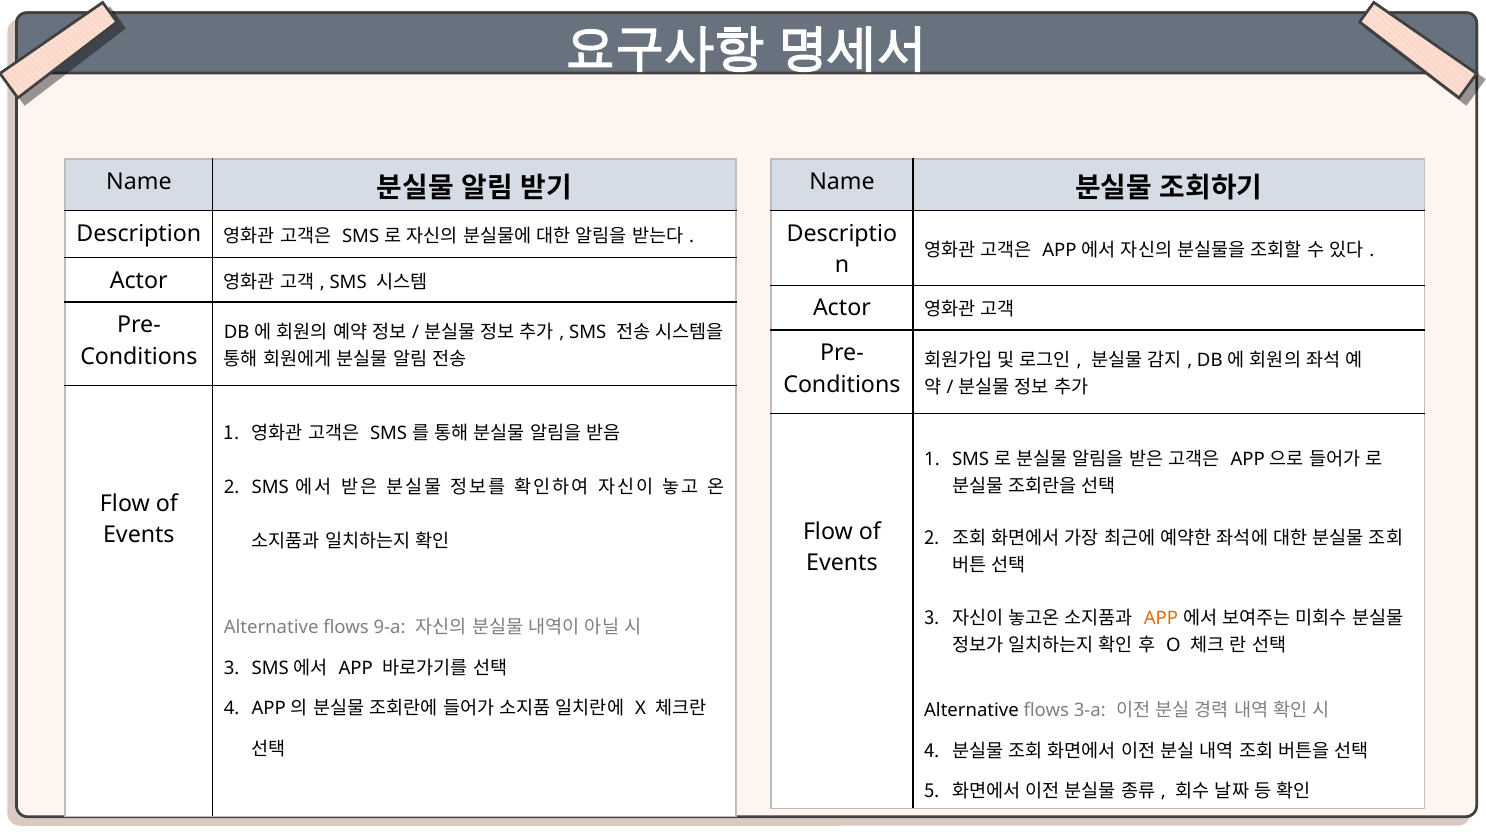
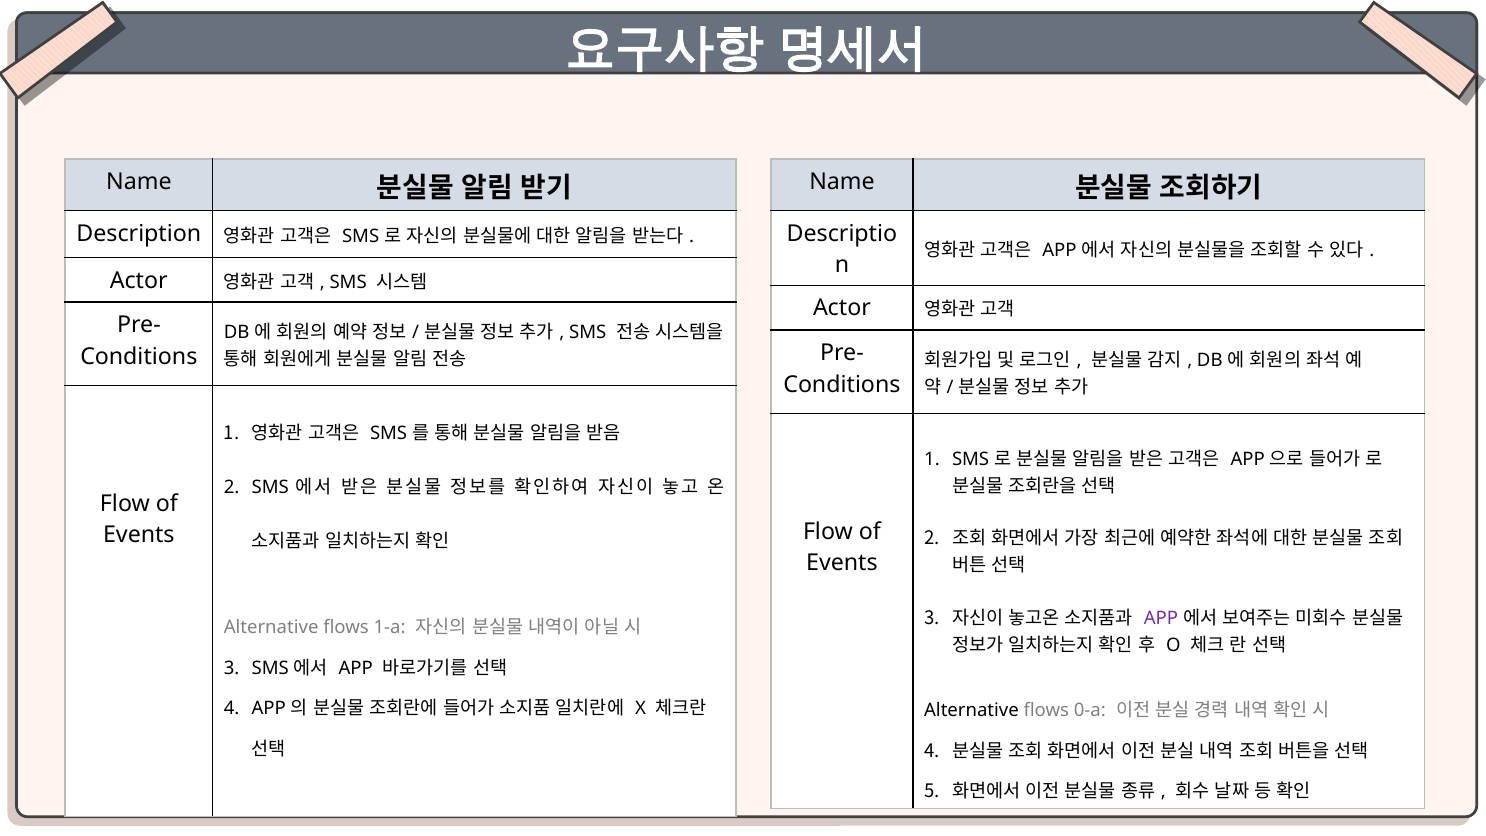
APP colour: orange -> purple (1161, 618)
9-a: 9-a -> 1-a (390, 628)
3-a: 3-a -> 0-a (1090, 710)
